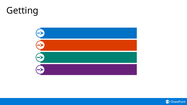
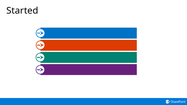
Getting: Getting -> Started (22, 11)
